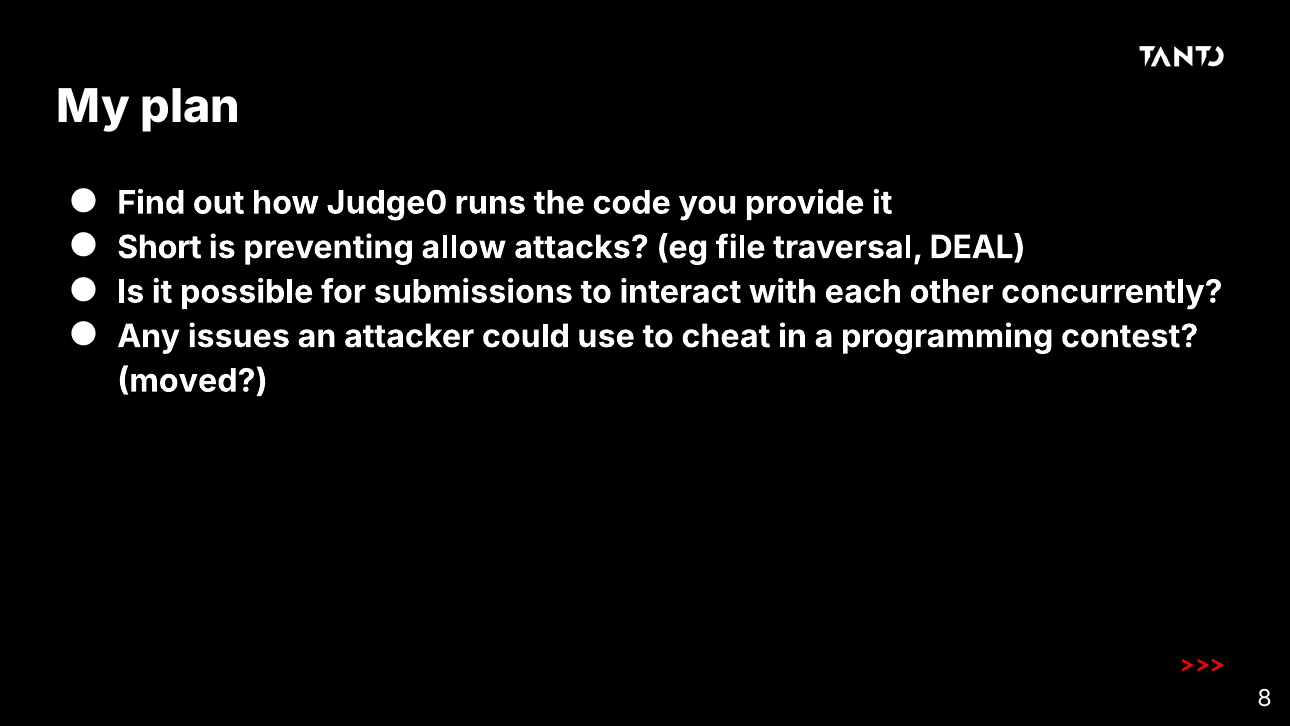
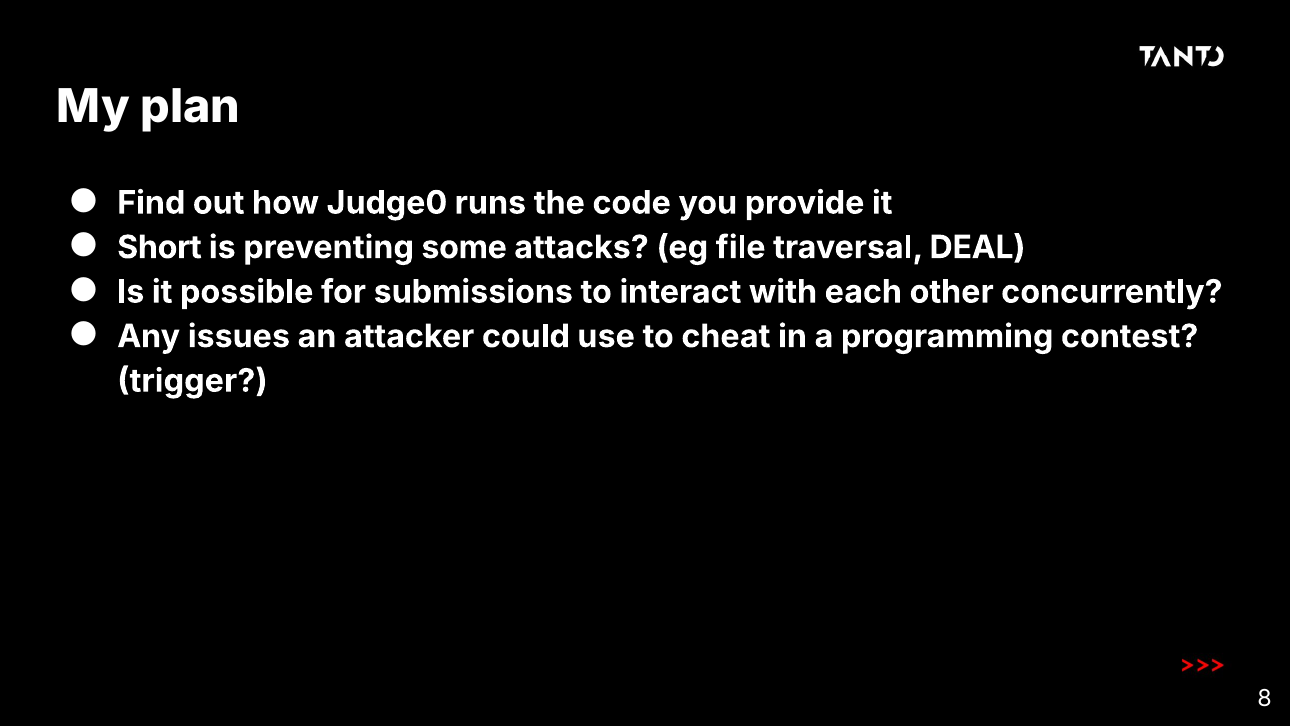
allow: allow -> some (464, 247)
moved: moved -> trigger (192, 381)
